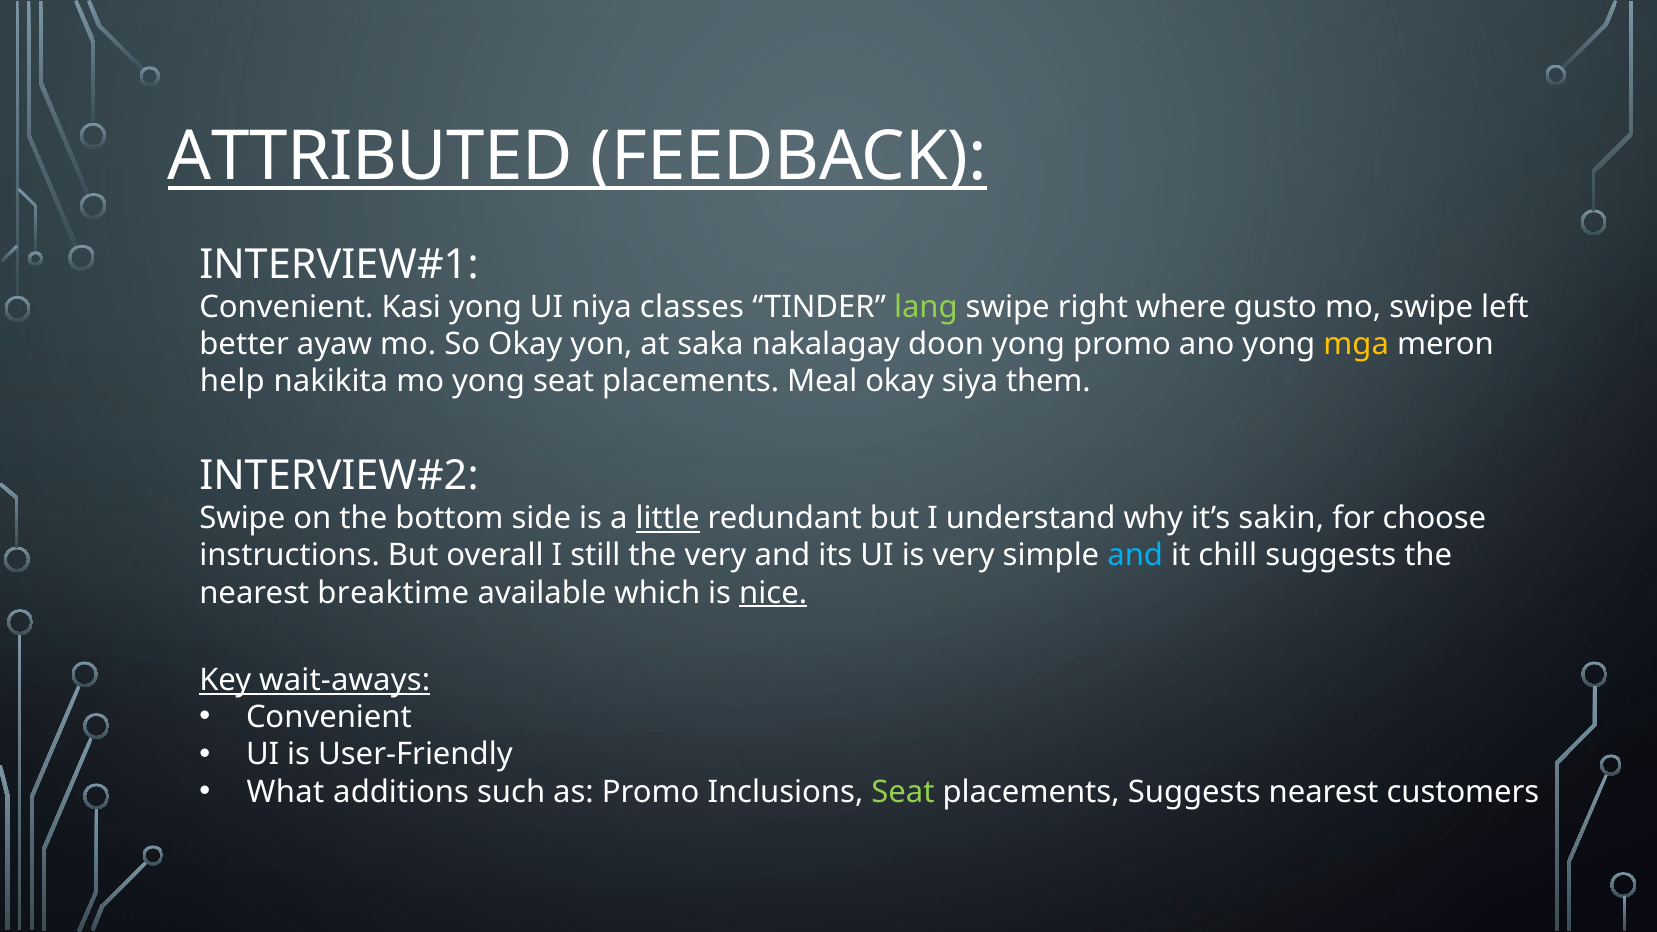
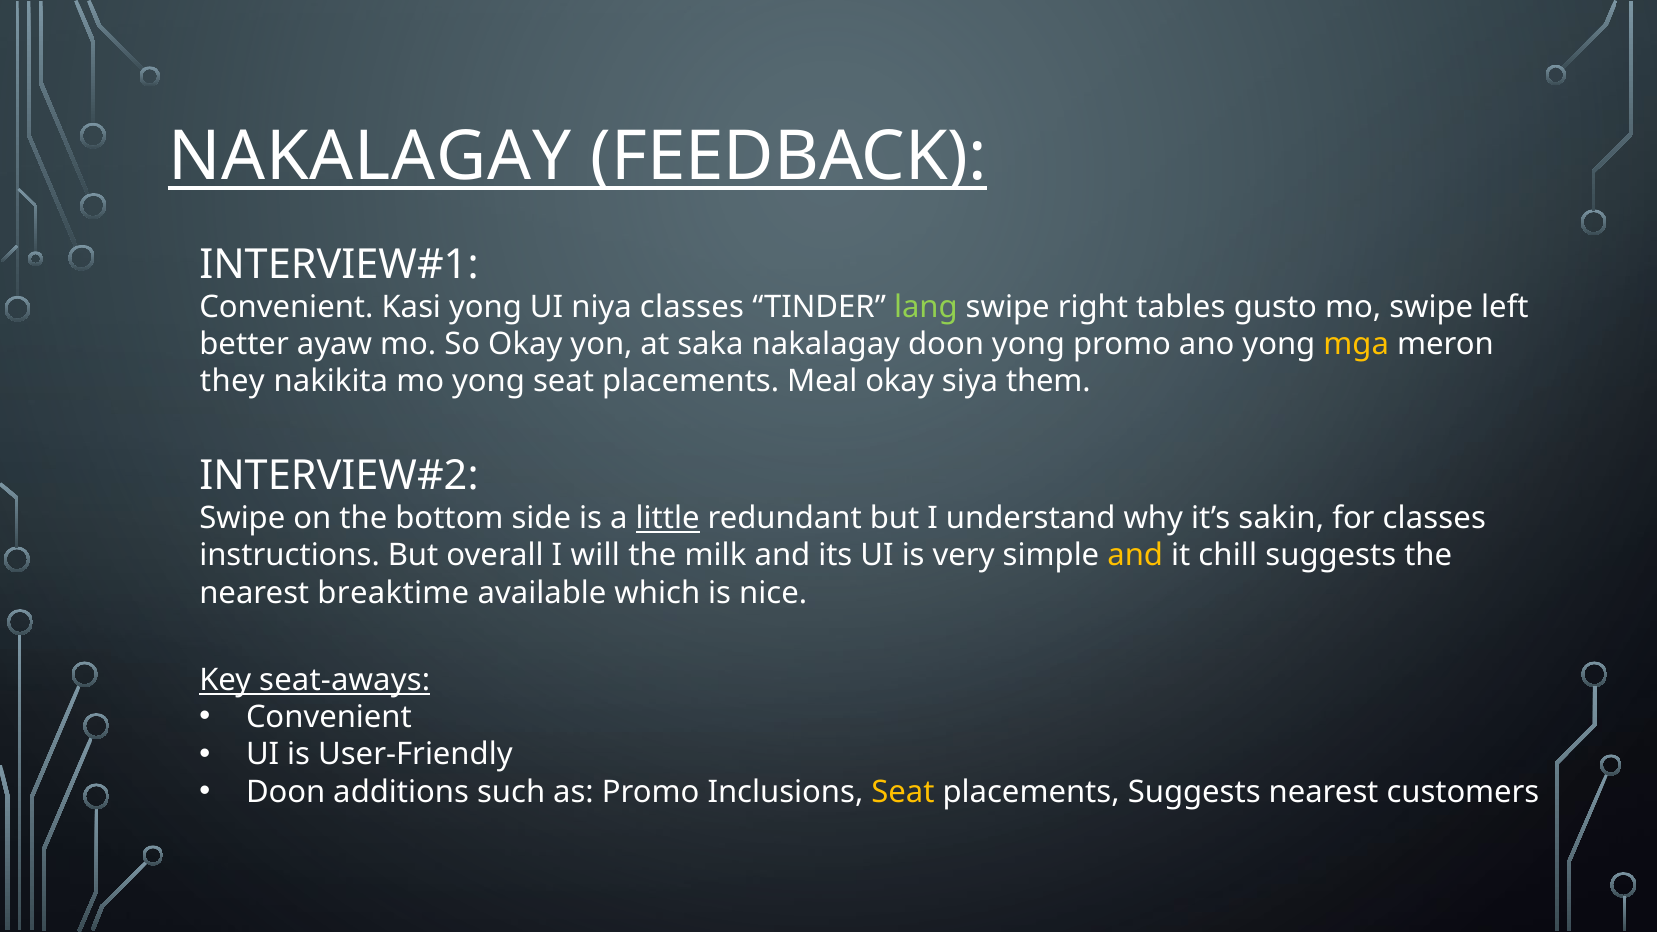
ATTRIBUTED: ATTRIBUTED -> NAKALAGAY (370, 157)
where: where -> tables (1181, 307)
help: help -> they (232, 382)
for choose: choose -> classes (1434, 518)
still: still -> will (595, 556)
the very: very -> milk (715, 556)
and colour: light blue -> yellow (1135, 556)
nice underline: present -> none (773, 593)
wait-aways: wait-aways -> seat-aways (345, 680)
What: What -> Doon (286, 792)
Seat colour: light green -> yellow (903, 792)
